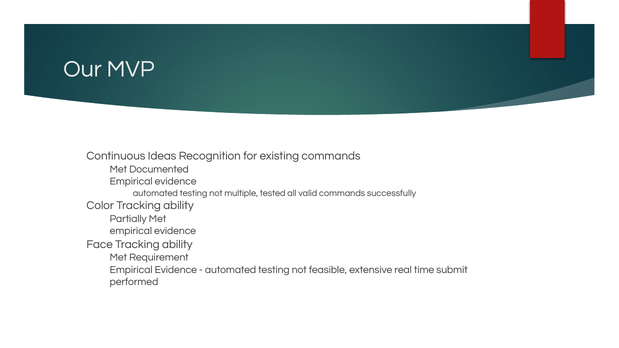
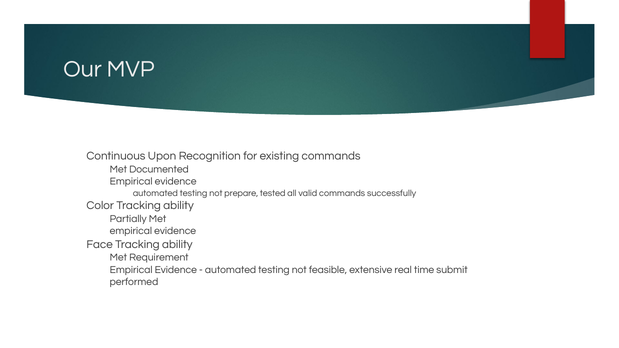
Ideas: Ideas -> Upon (162, 156)
multiple: multiple -> prepare (241, 193)
